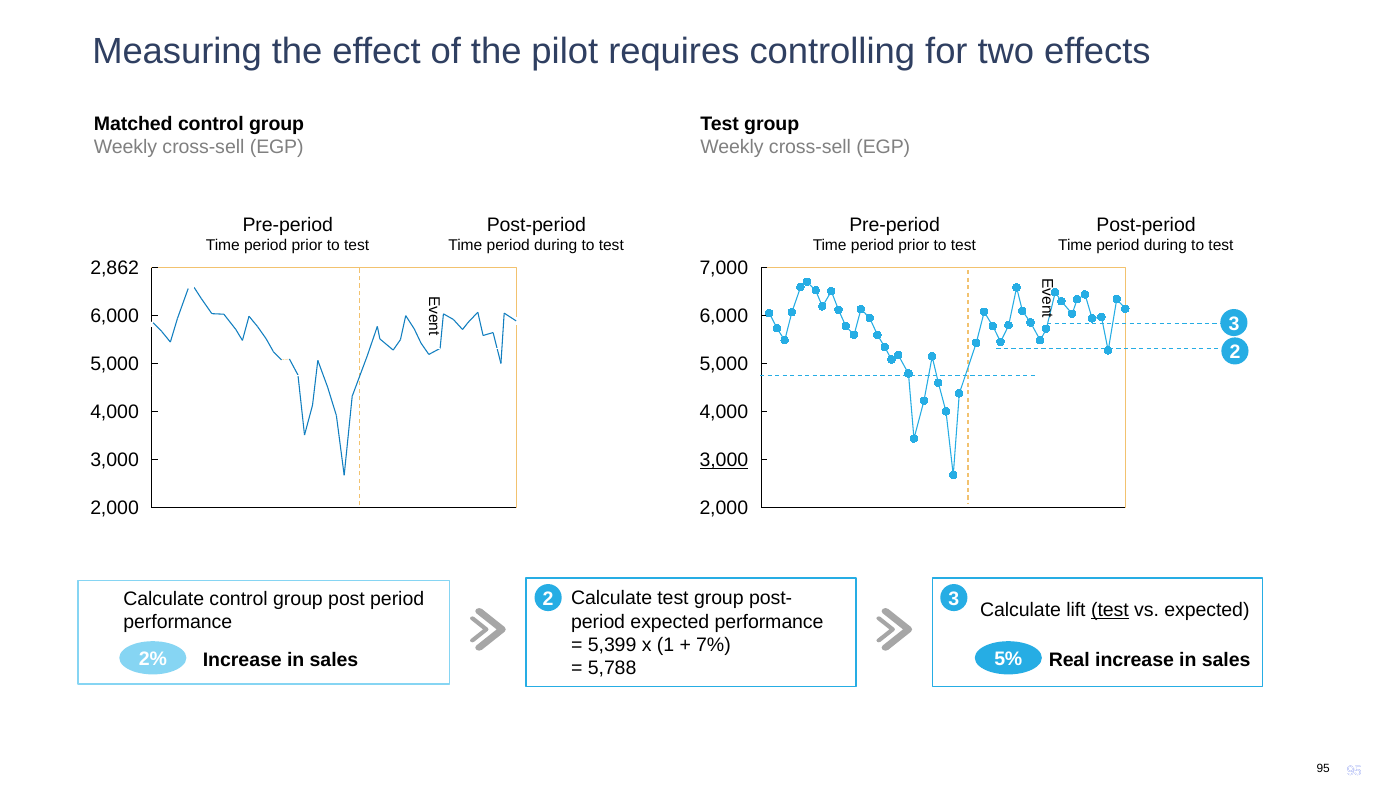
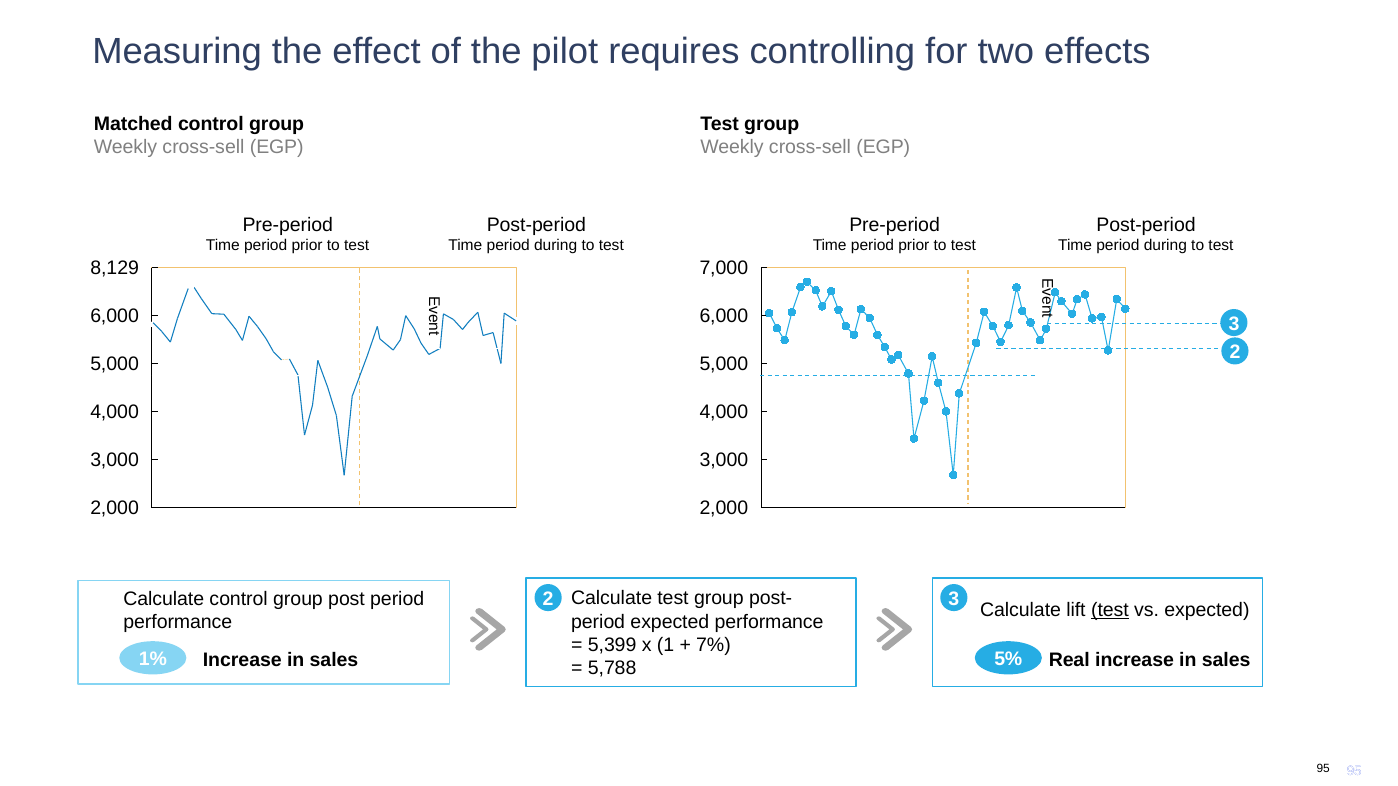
2,862: 2,862 -> 8,129 (115, 268)
3,000 underline: present -> none (724, 460)
2%: 2% -> 1% (153, 659)
